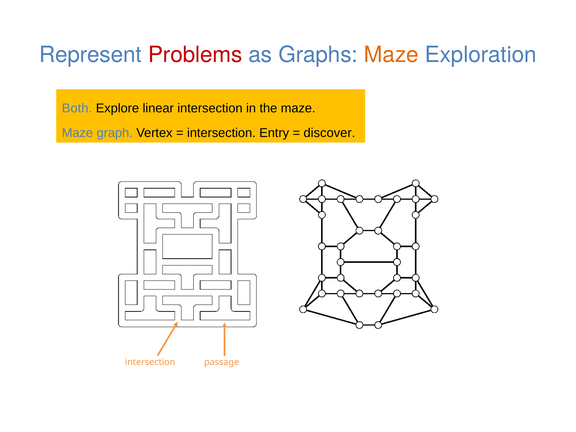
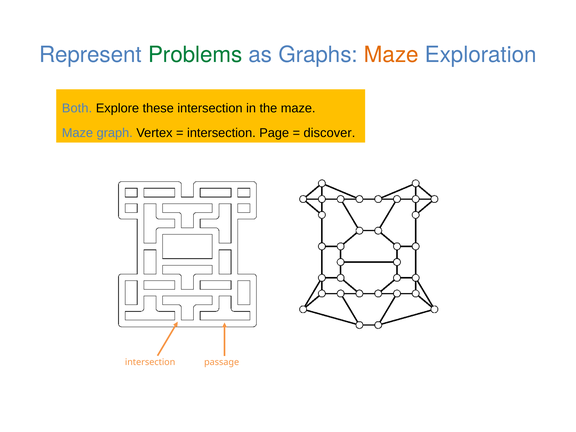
Problems colour: red -> green (195, 55)
linear: linear -> these (158, 108)
Entry: Entry -> Page (274, 133)
